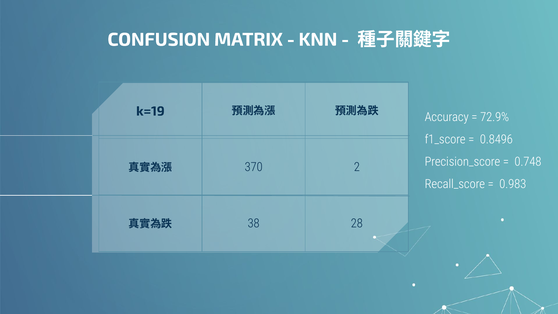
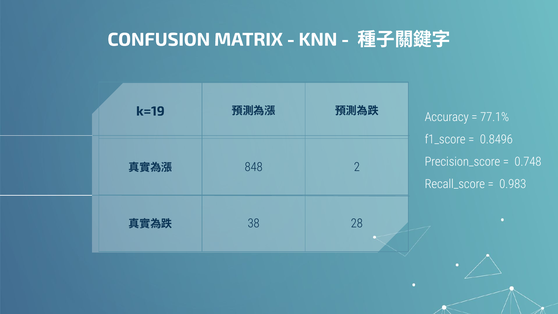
72.9%: 72.9% -> 77.1% (495, 117)
370: 370 -> 848 (254, 167)
